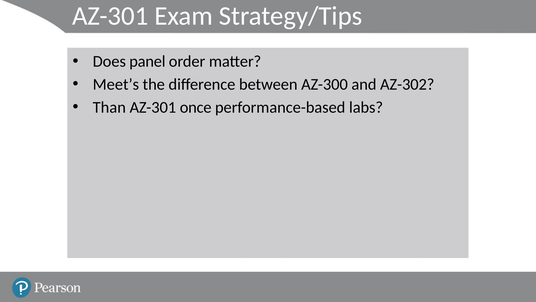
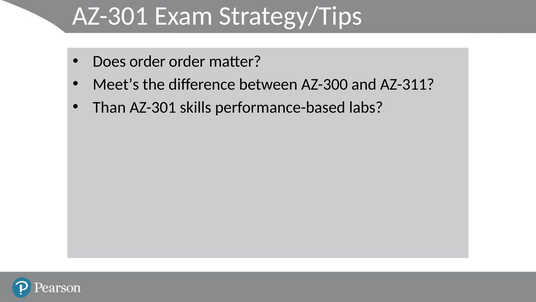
Does panel: panel -> order (147, 61)
AZ-302: AZ-302 -> AZ-311 (407, 84)
once: once -> skills (196, 107)
